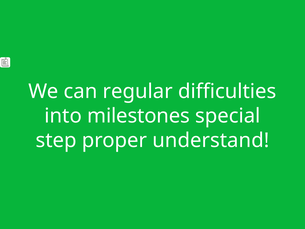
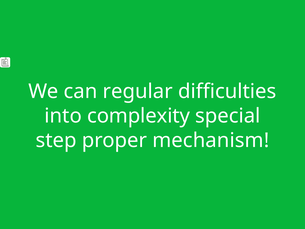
milestones: milestones -> complexity (139, 116)
understand: understand -> mechanism (211, 140)
